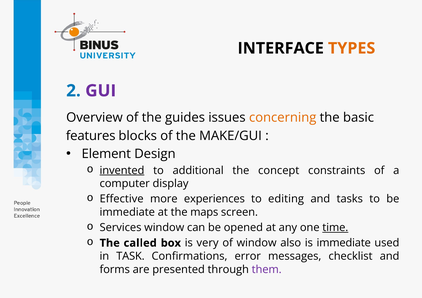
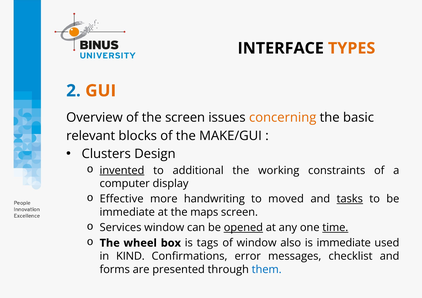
GUI colour: purple -> orange (101, 91)
the guides: guides -> screen (185, 118)
features: features -> relevant (91, 136)
Element: Element -> Clusters (106, 154)
concept: concept -> working (279, 171)
experiences: experiences -> handwriting (214, 199)
editing: editing -> moved (286, 199)
tasks underline: none -> present (350, 199)
opened underline: none -> present (243, 228)
called: called -> wheel (140, 244)
very: very -> tags (208, 244)
TASK: TASK -> KIND (130, 257)
them colour: purple -> blue (267, 270)
